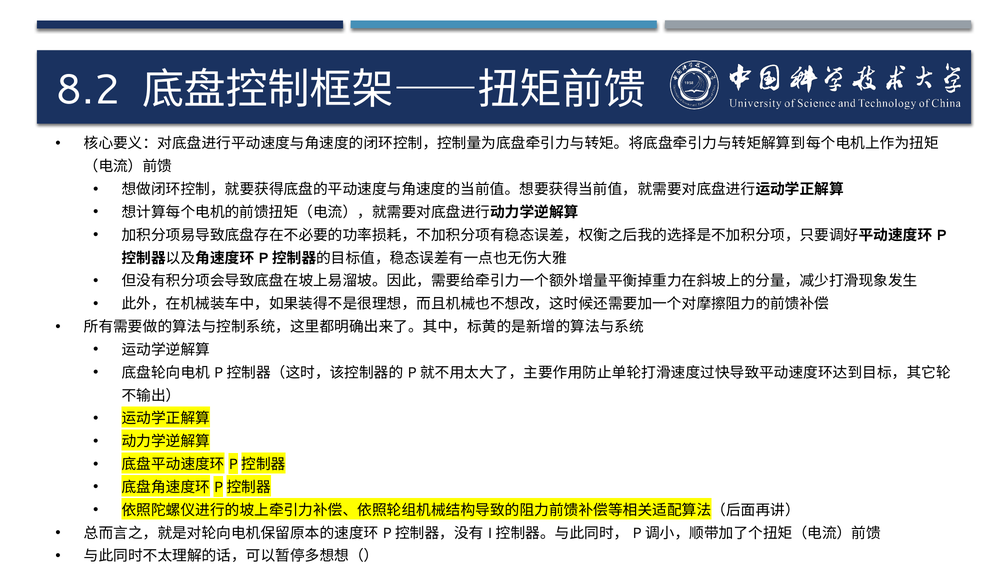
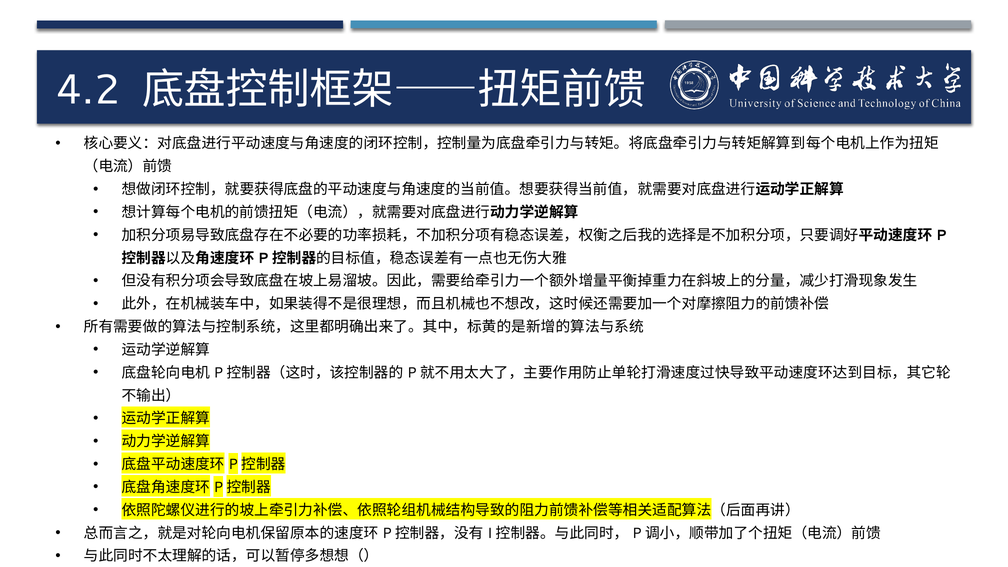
8.2: 8.2 -> 4.2 (88, 90)
